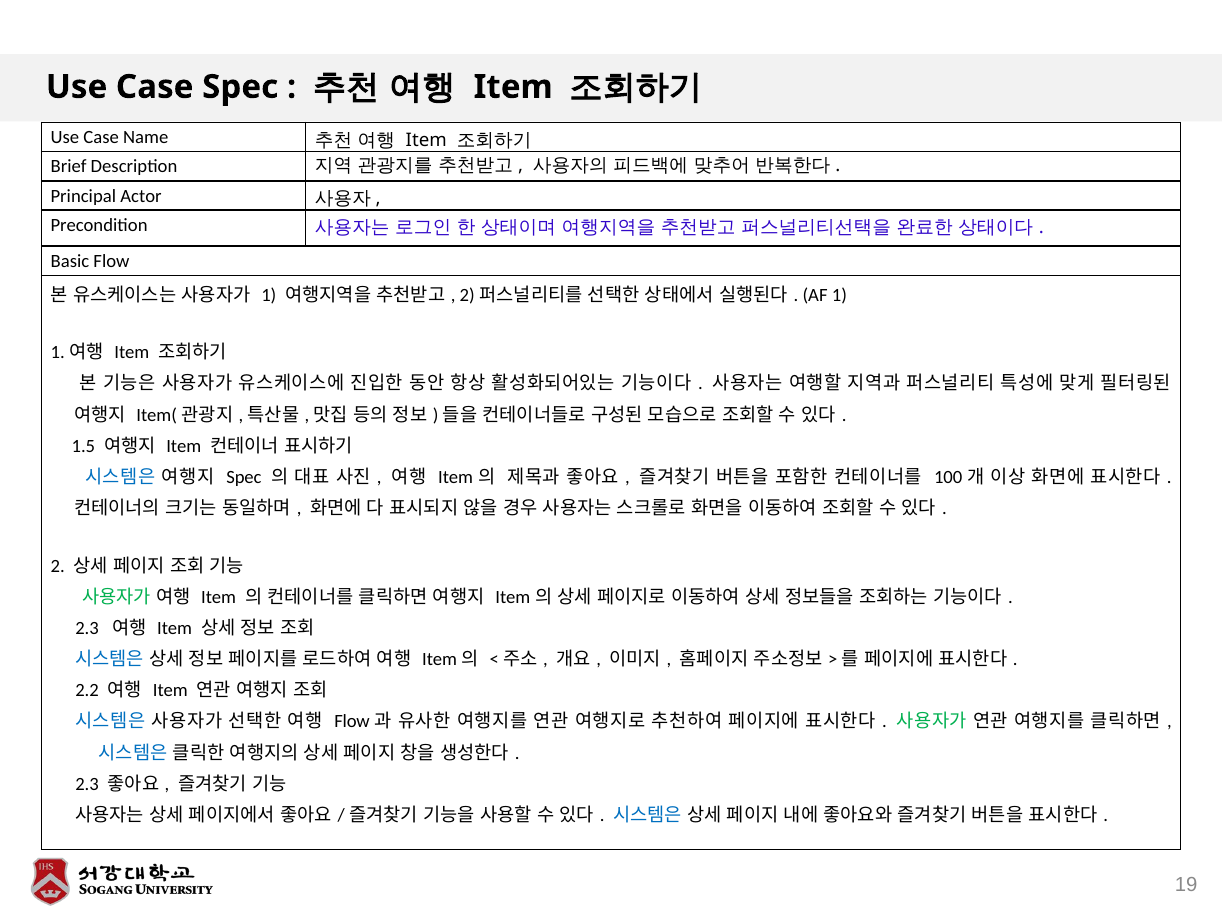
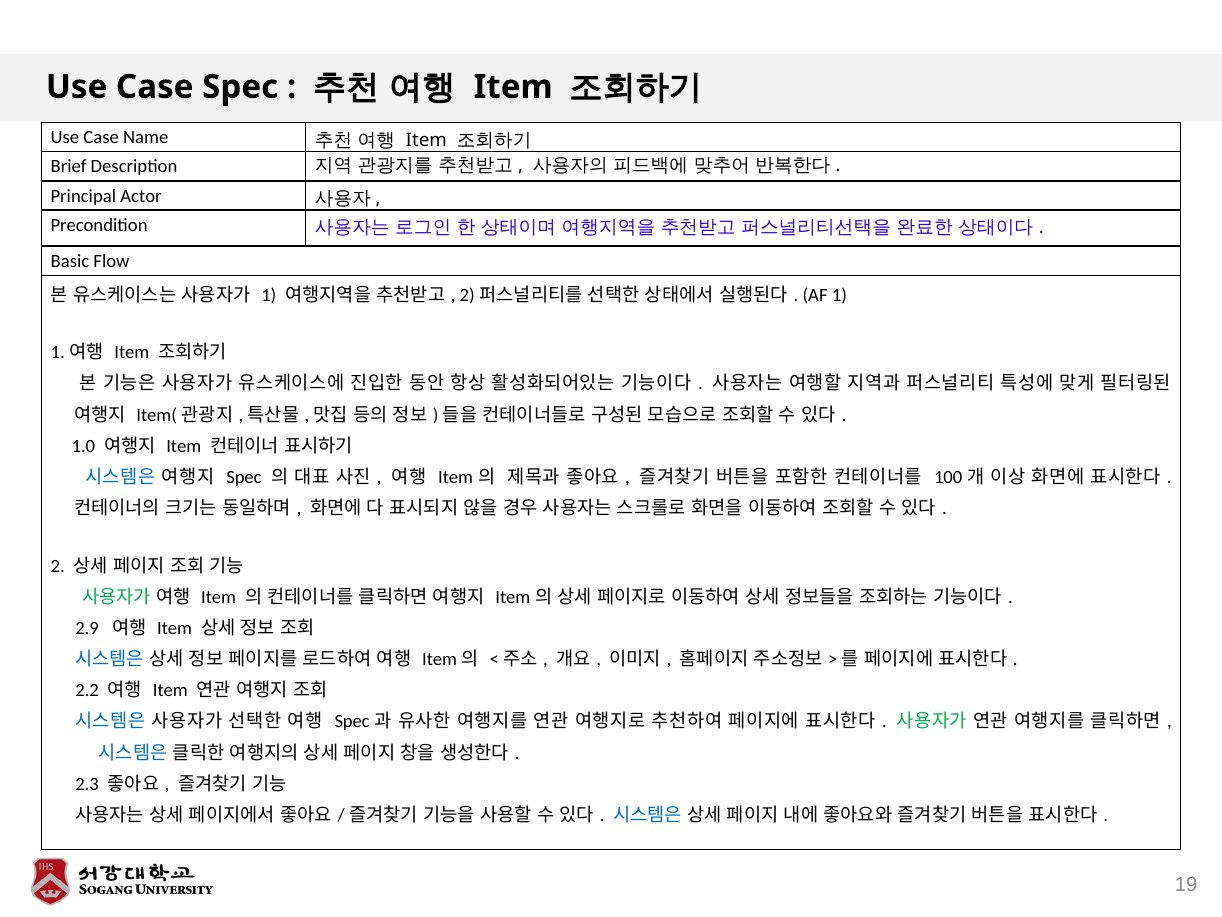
1.5: 1.5 -> 1.0 (83, 446)
2.3: 2.3 -> 2.9 (87, 628)
Flow: Flow -> Spec (352, 721)
